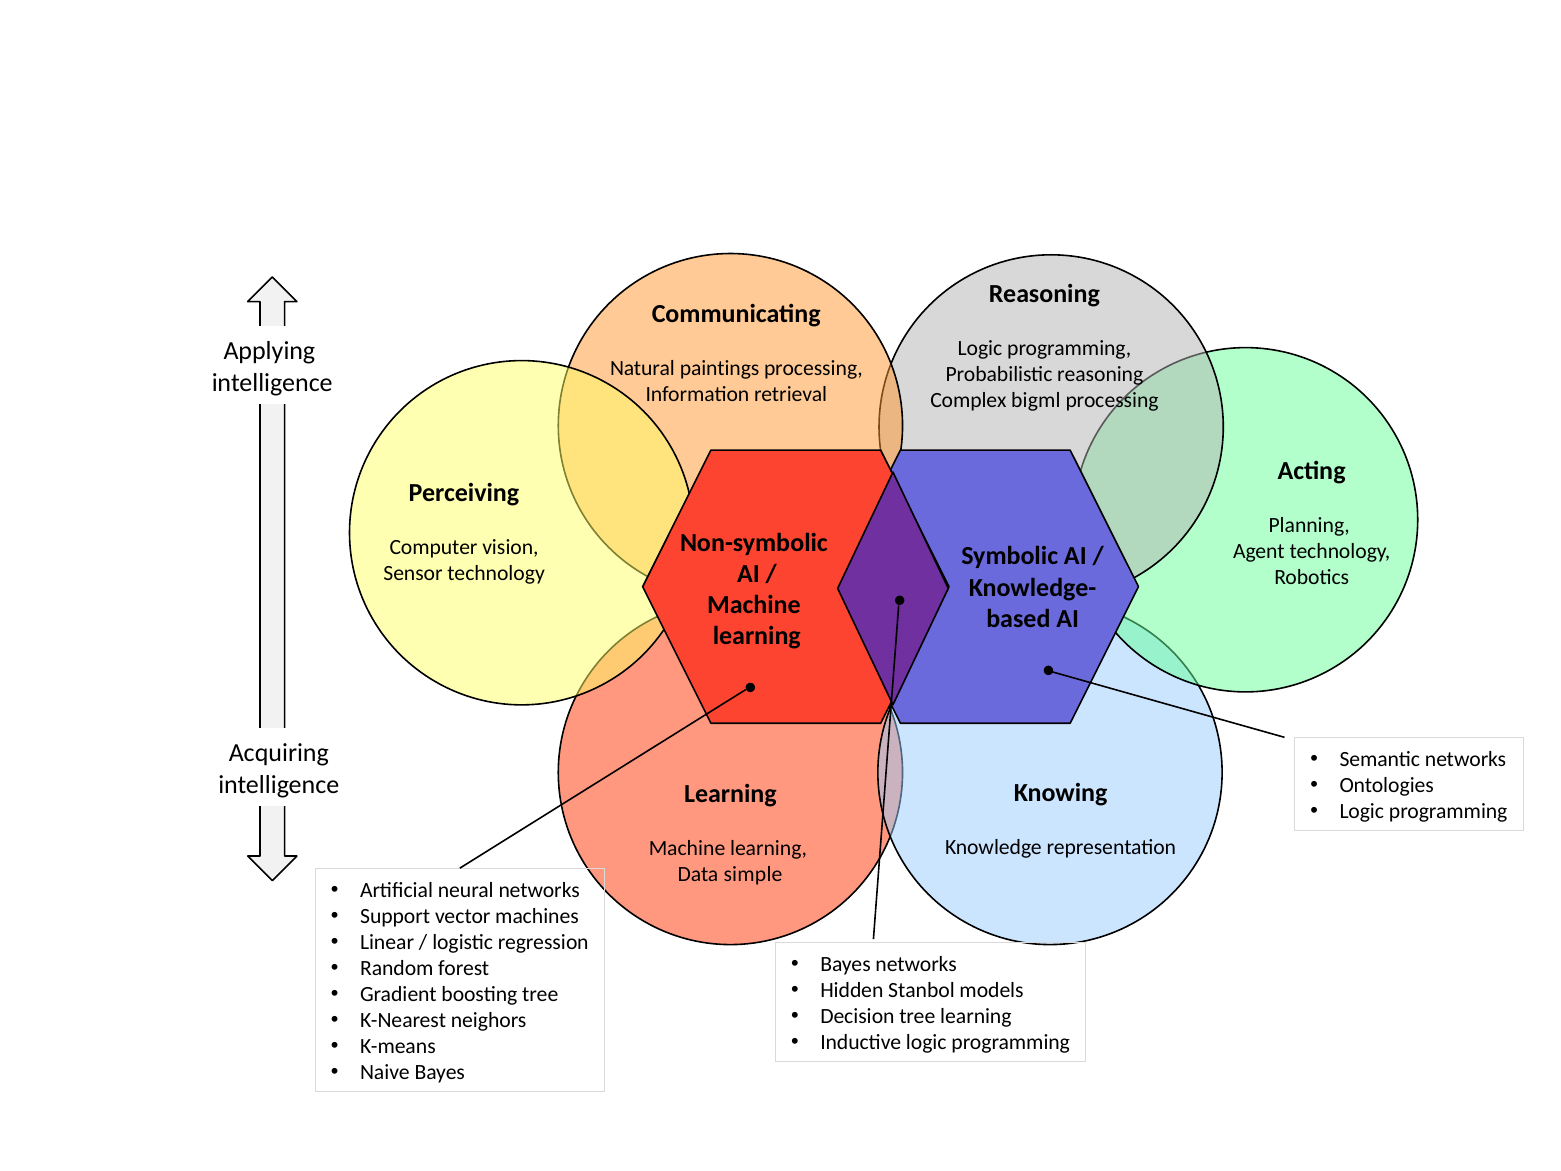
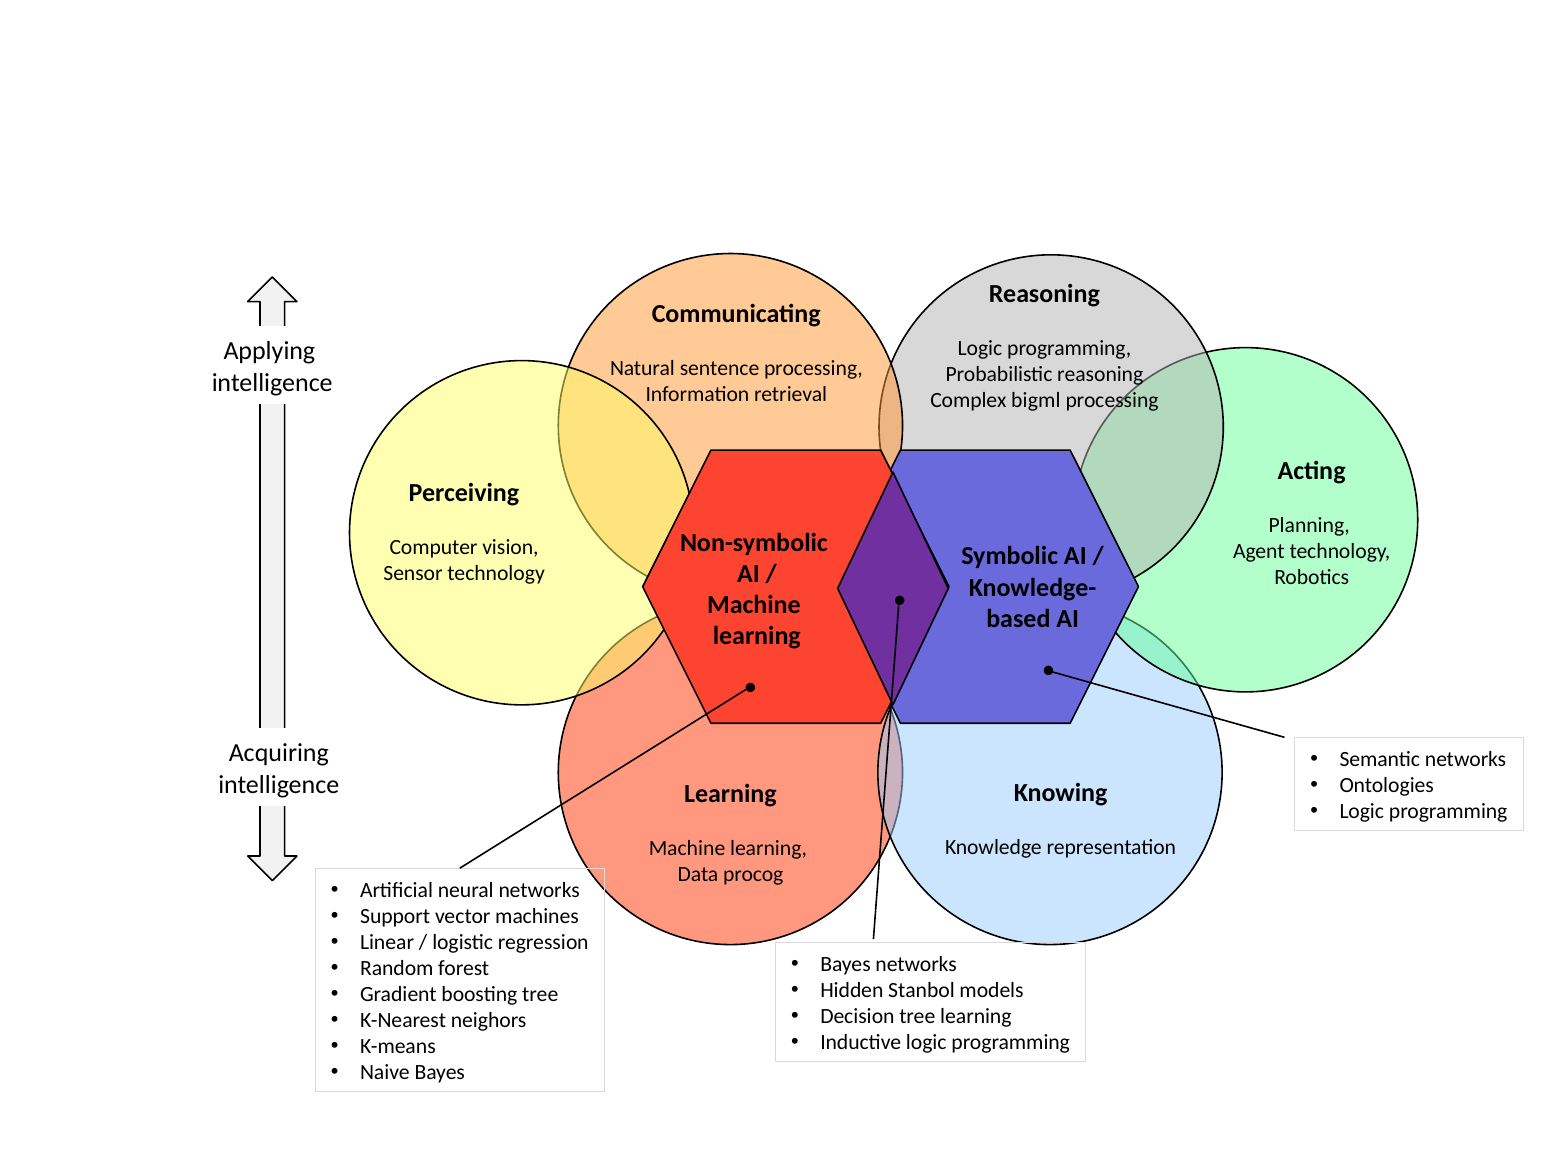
paintings: paintings -> sentence (720, 368)
simple: simple -> procog (753, 874)
